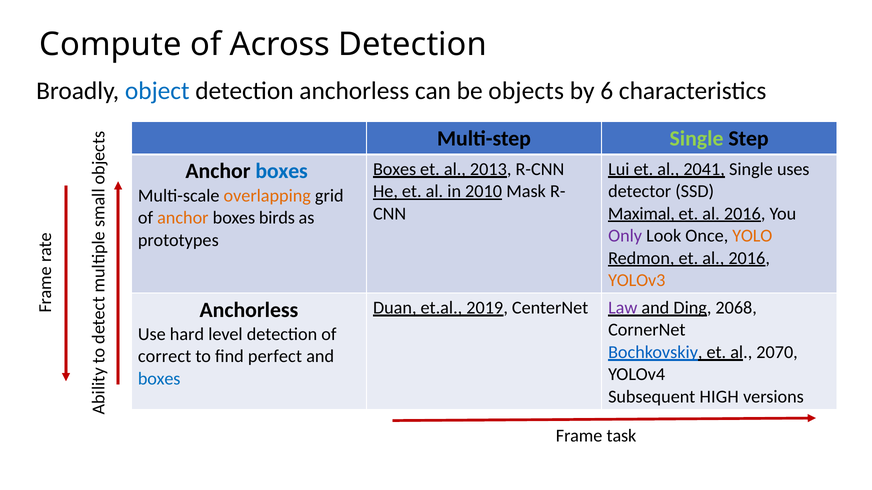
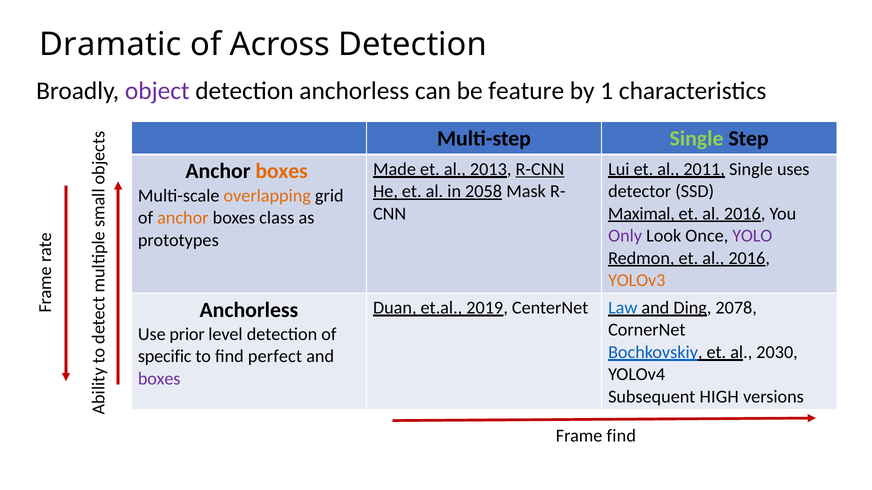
Compute: Compute -> Dramatic (110, 44)
object colour: blue -> purple (157, 91)
objects: objects -> feature (526, 91)
6: 6 -> 1 (607, 91)
Boxes: Boxes -> Made (395, 169)
R-CNN underline: none -> present (540, 169)
2041: 2041 -> 2011 (704, 169)
boxes colour: blue -> orange (282, 171)
2010: 2010 -> 2058 (484, 192)
birds: birds -> class (277, 218)
YOLO colour: orange -> purple (752, 236)
Law colour: purple -> blue (623, 308)
2068: 2068 -> 2078 (736, 308)
hard: hard -> prior (187, 335)
2070: 2070 -> 2030 (777, 353)
correct: correct -> specific (165, 357)
boxes colour: blue -> purple (159, 379)
Frame task: task -> find (621, 436)
